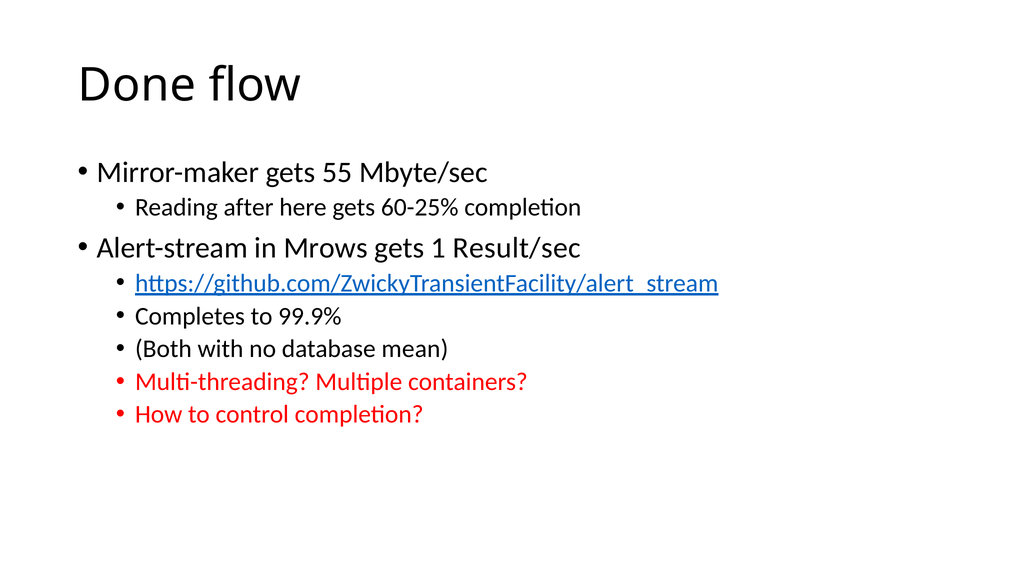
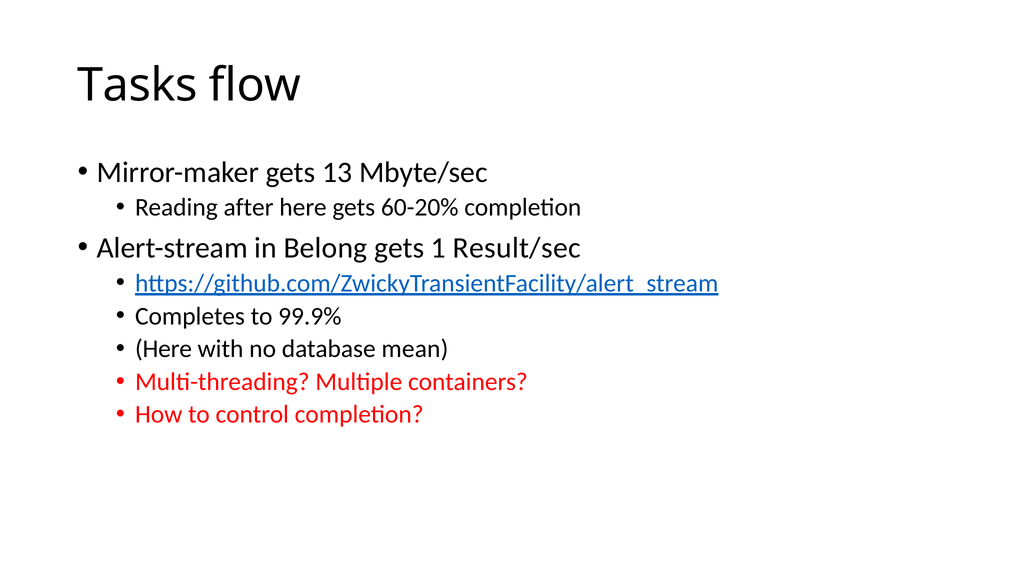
Done: Done -> Tasks (137, 86)
55: 55 -> 13 (337, 172)
60-25%: 60-25% -> 60-20% (420, 207)
Mrows: Mrows -> Belong (326, 248)
Both: Both -> Here (164, 349)
